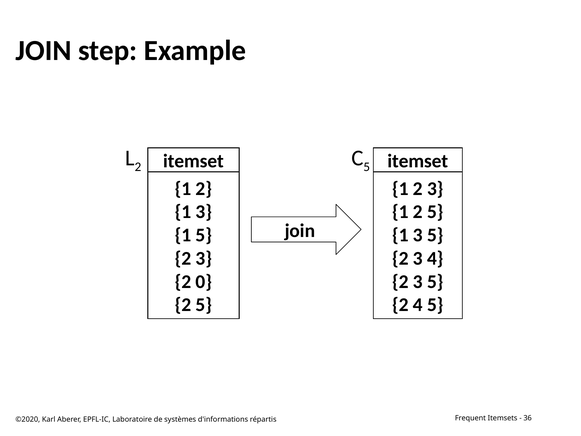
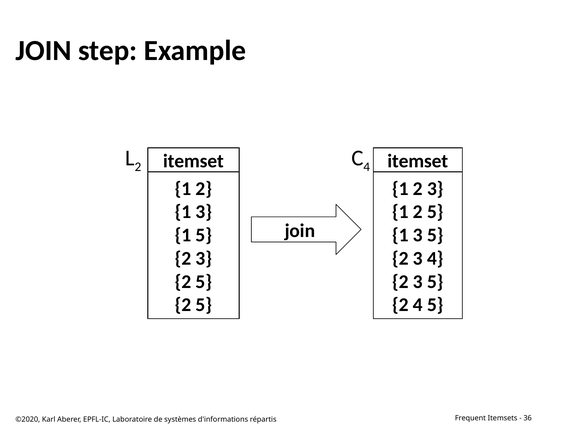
5: 5 -> 4 (367, 167)
0: 0 -> 5 (204, 281)
